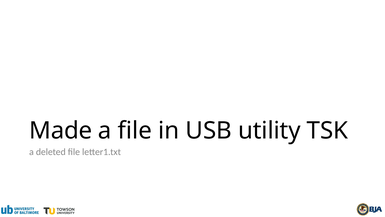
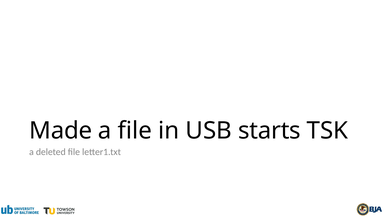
utility: utility -> starts (269, 130)
